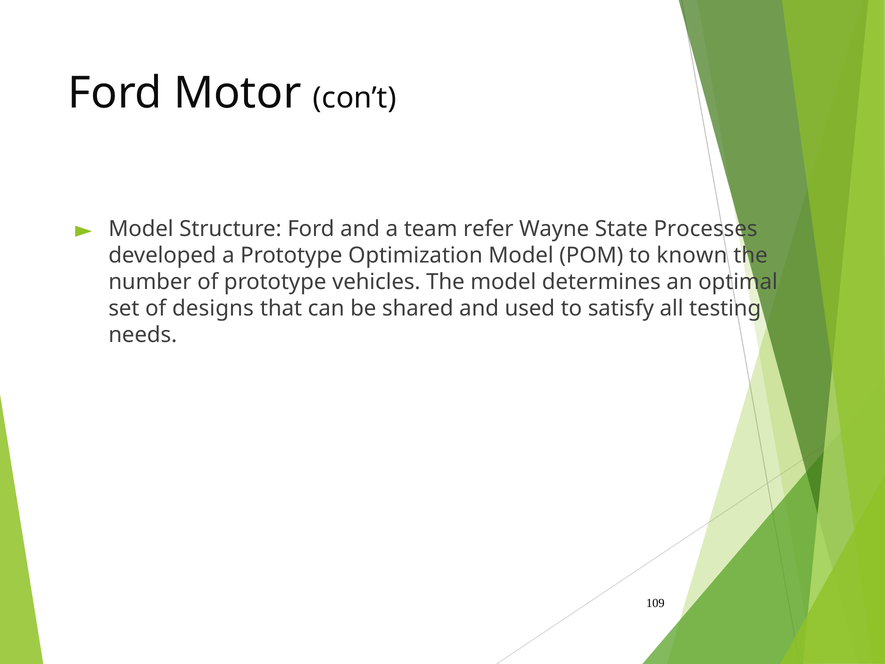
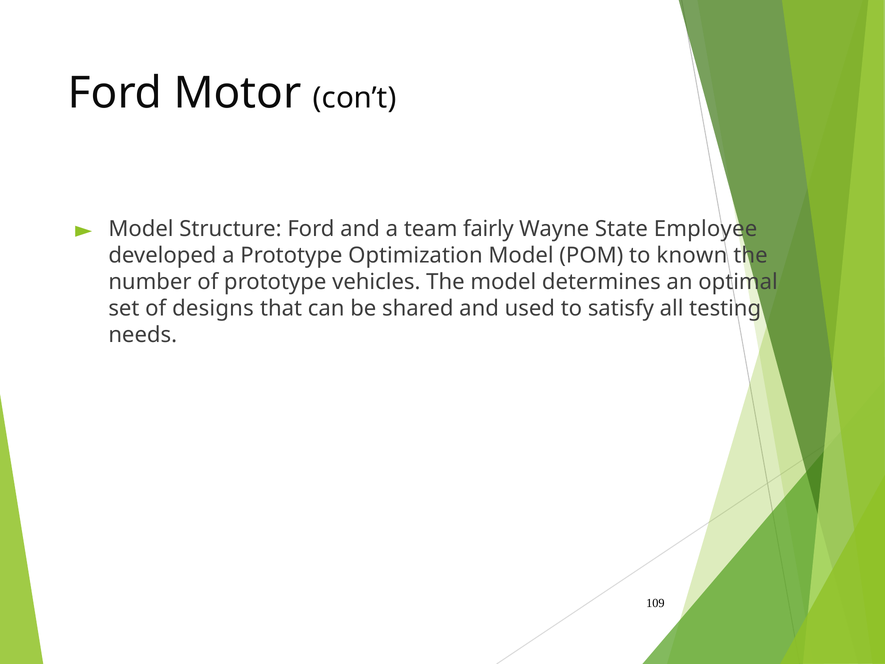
refer: refer -> fairly (488, 229)
Processes: Processes -> Employee (706, 229)
